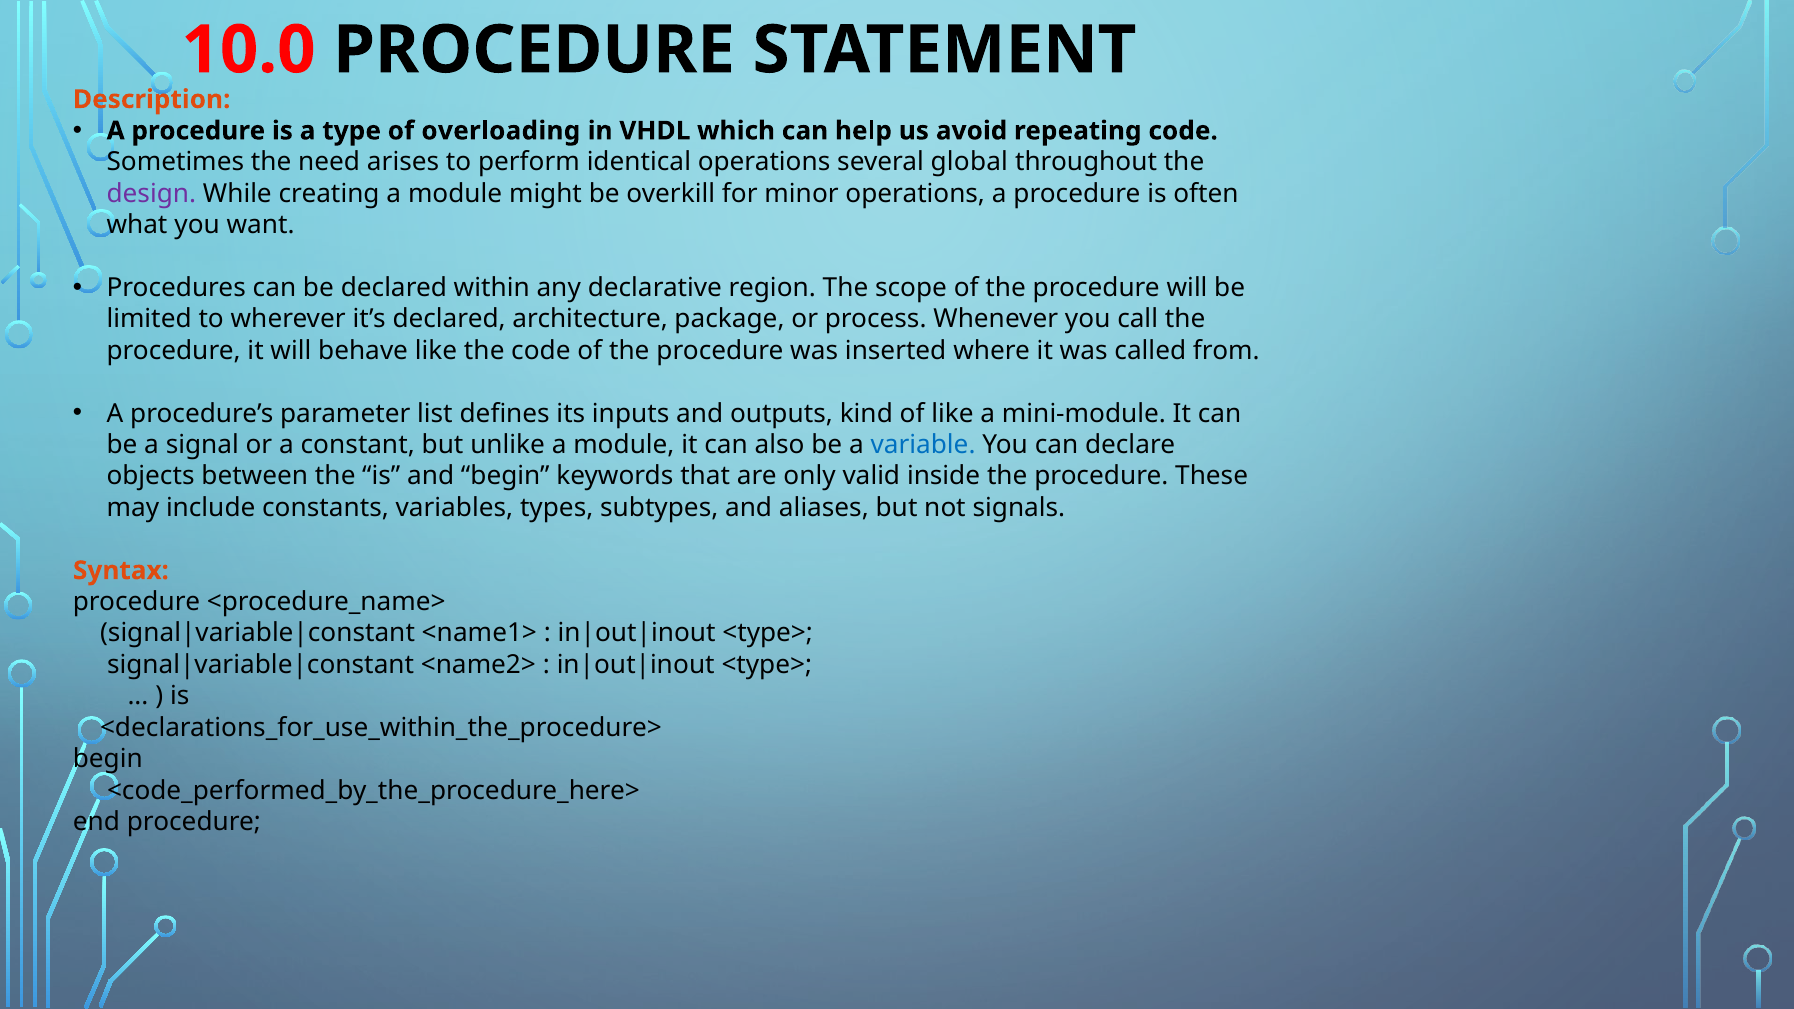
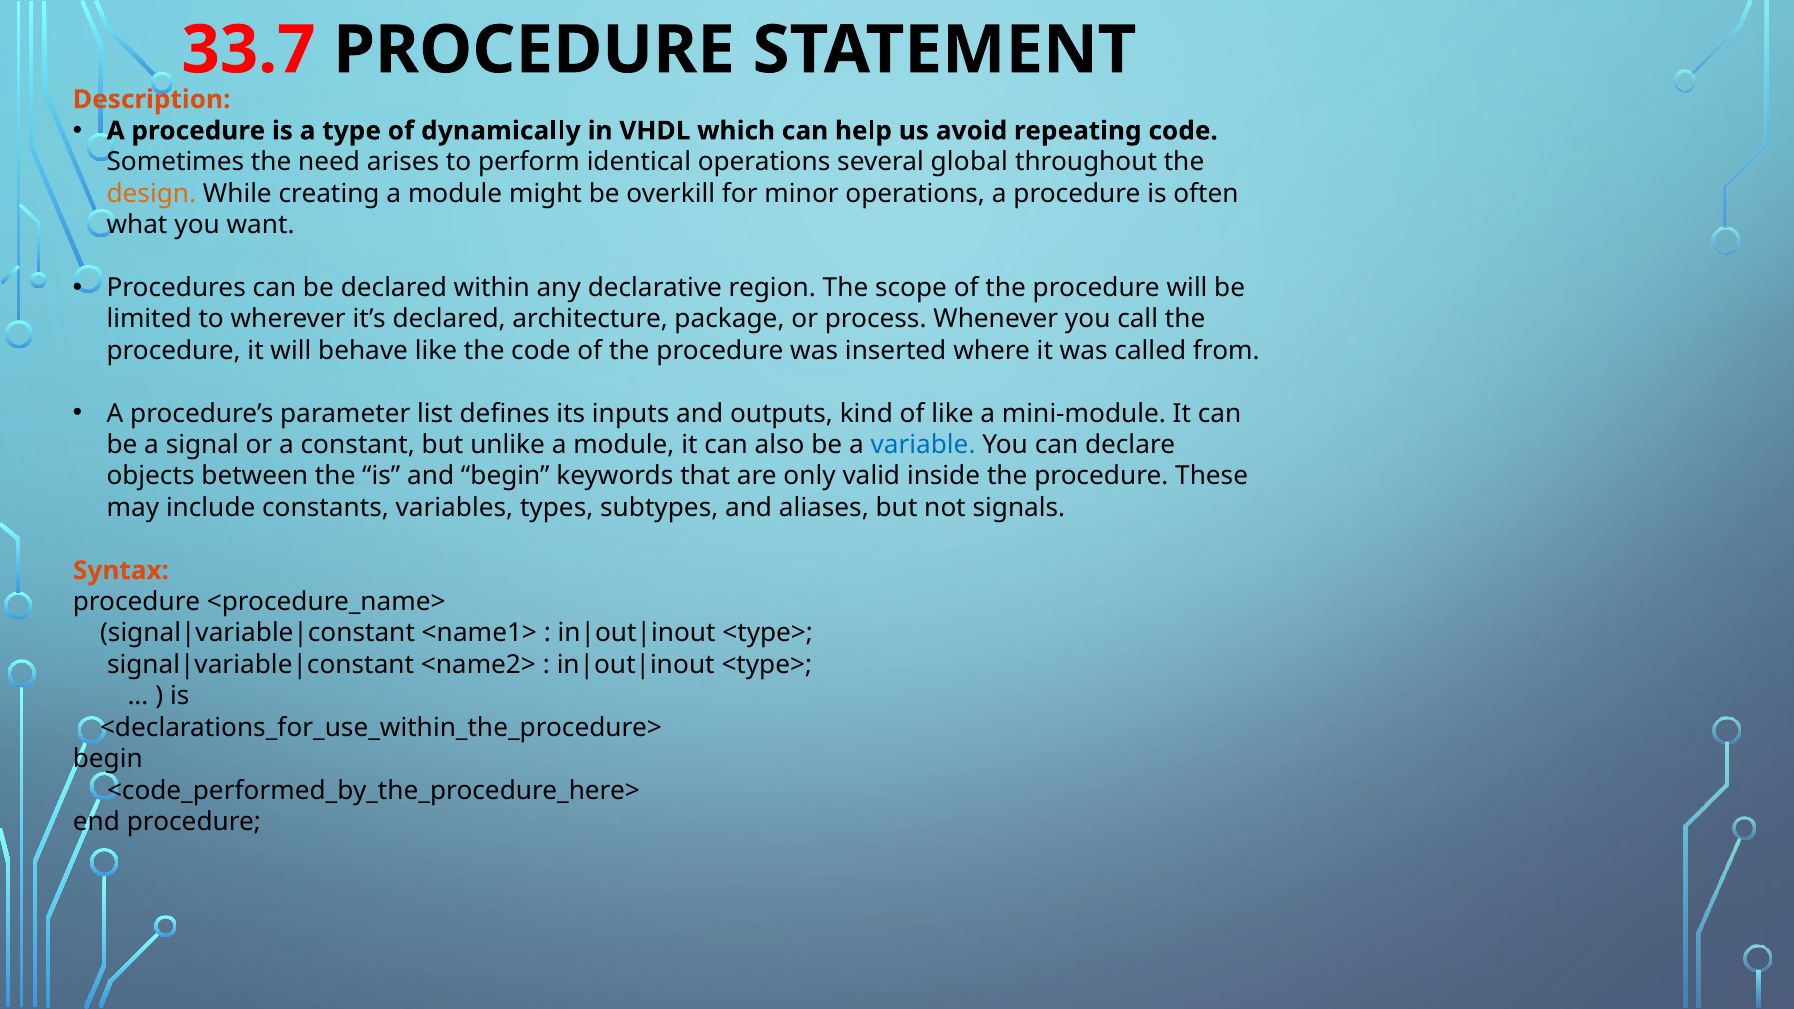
10.0: 10.0 -> 33.7 (249, 50)
overloading: overloading -> dynamically (501, 131)
design colour: purple -> orange (151, 194)
